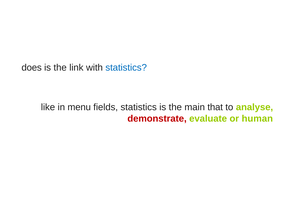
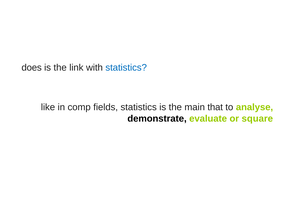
menu: menu -> comp (79, 107)
demonstrate colour: red -> black (157, 119)
human: human -> square (257, 119)
